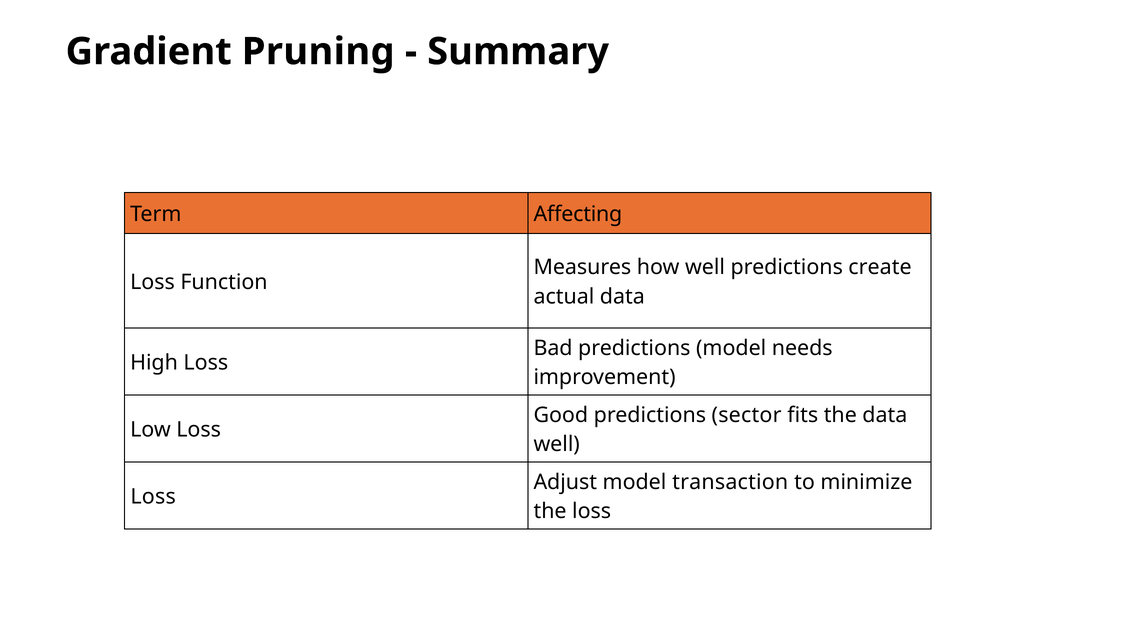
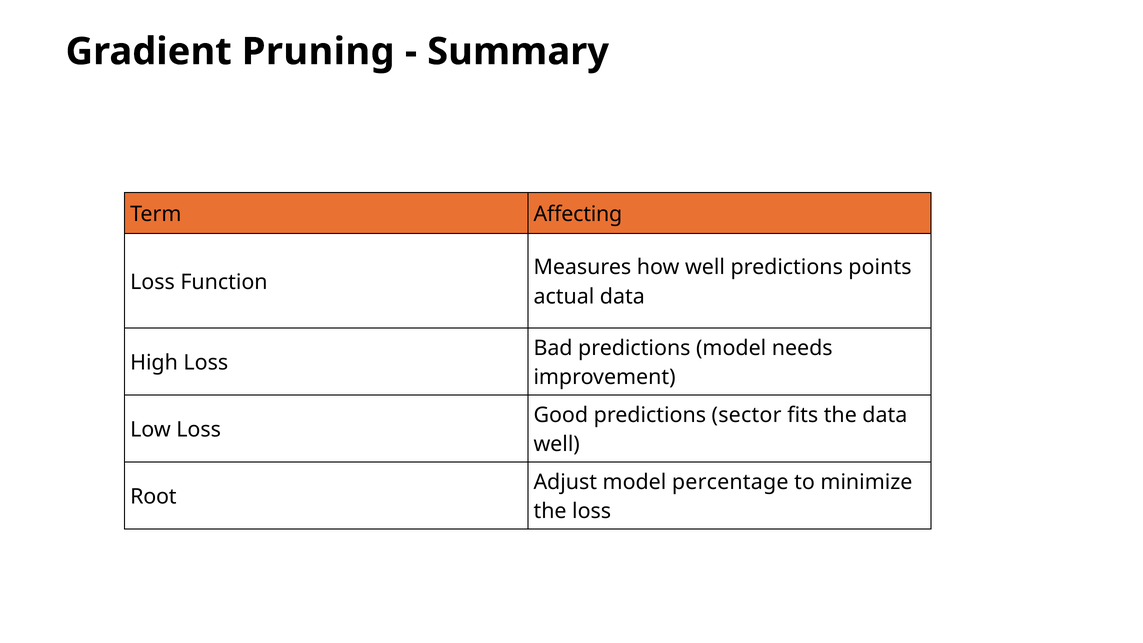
create: create -> points (880, 267)
transaction: transaction -> percentage (730, 482)
Loss: Loss -> Root (153, 497)
